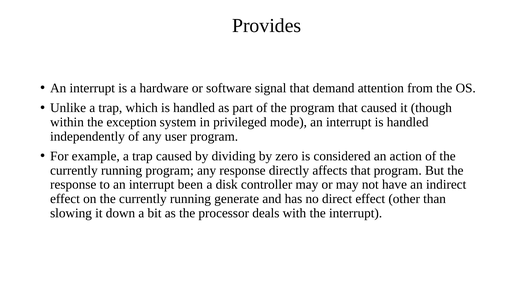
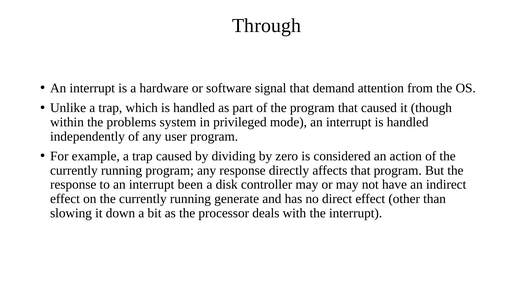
Provides: Provides -> Through (267, 26)
exception: exception -> problems (131, 122)
